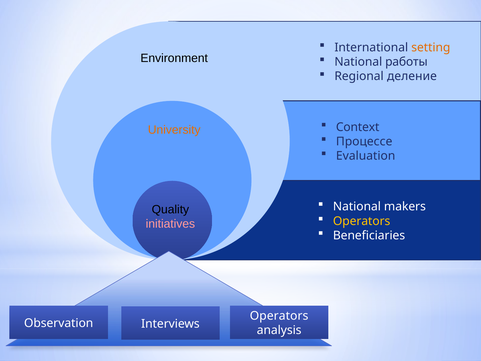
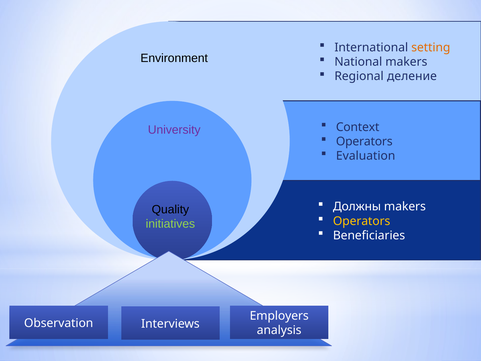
National работы: работы -> makers (406, 62)
University colour: orange -> purple (174, 130)
Процессе: Процессе -> Operators (364, 141)
National: National -> Должны (357, 206)
initiatives colour: pink -> light green (170, 224)
Operators: Operators -> Employers (279, 316)
